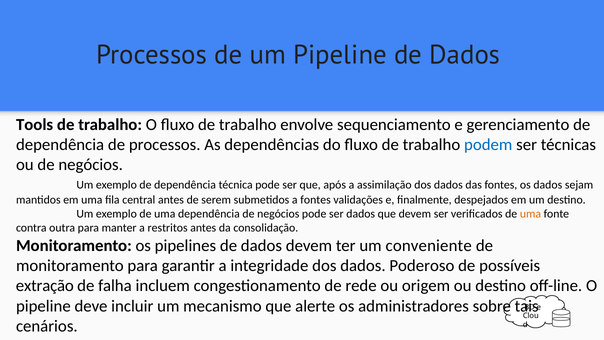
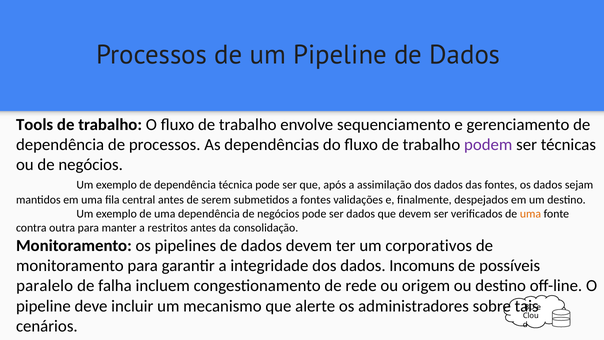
podem colour: blue -> purple (488, 145)
conveniente: conveniente -> corporativos (429, 245)
Poderoso: Poderoso -> Incomuns (422, 266)
extração: extração -> paralelo (45, 286)
